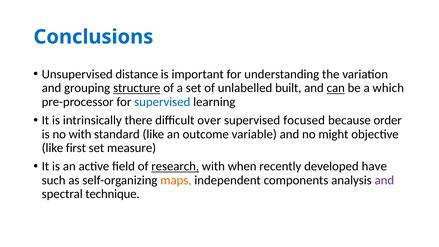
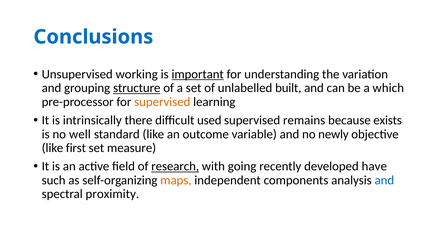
distance: distance -> working (137, 74)
important underline: none -> present (198, 74)
can underline: present -> none (336, 88)
supervised colour: blue -> orange (162, 102)
over: over -> used (209, 120)
focused: focused -> remains (304, 120)
order: order -> exists (388, 120)
no with: with -> well (80, 134)
might: might -> newly (333, 134)
when: when -> going (242, 166)
and colour: purple -> blue (384, 180)
technique: technique -> proximity (112, 194)
